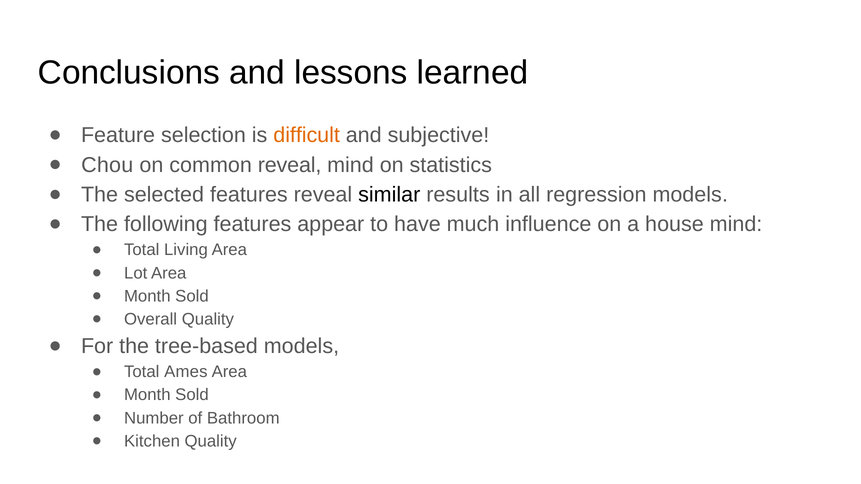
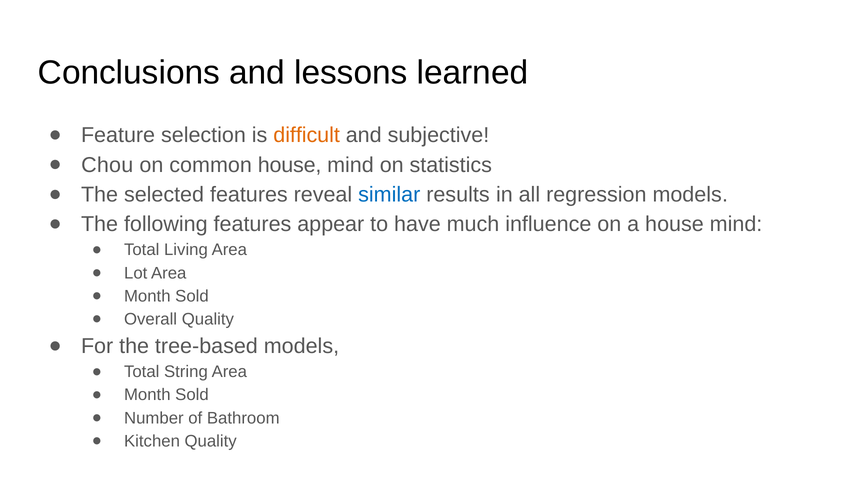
common reveal: reveal -> house (290, 165)
similar colour: black -> blue (389, 195)
Ames: Ames -> String (186, 372)
